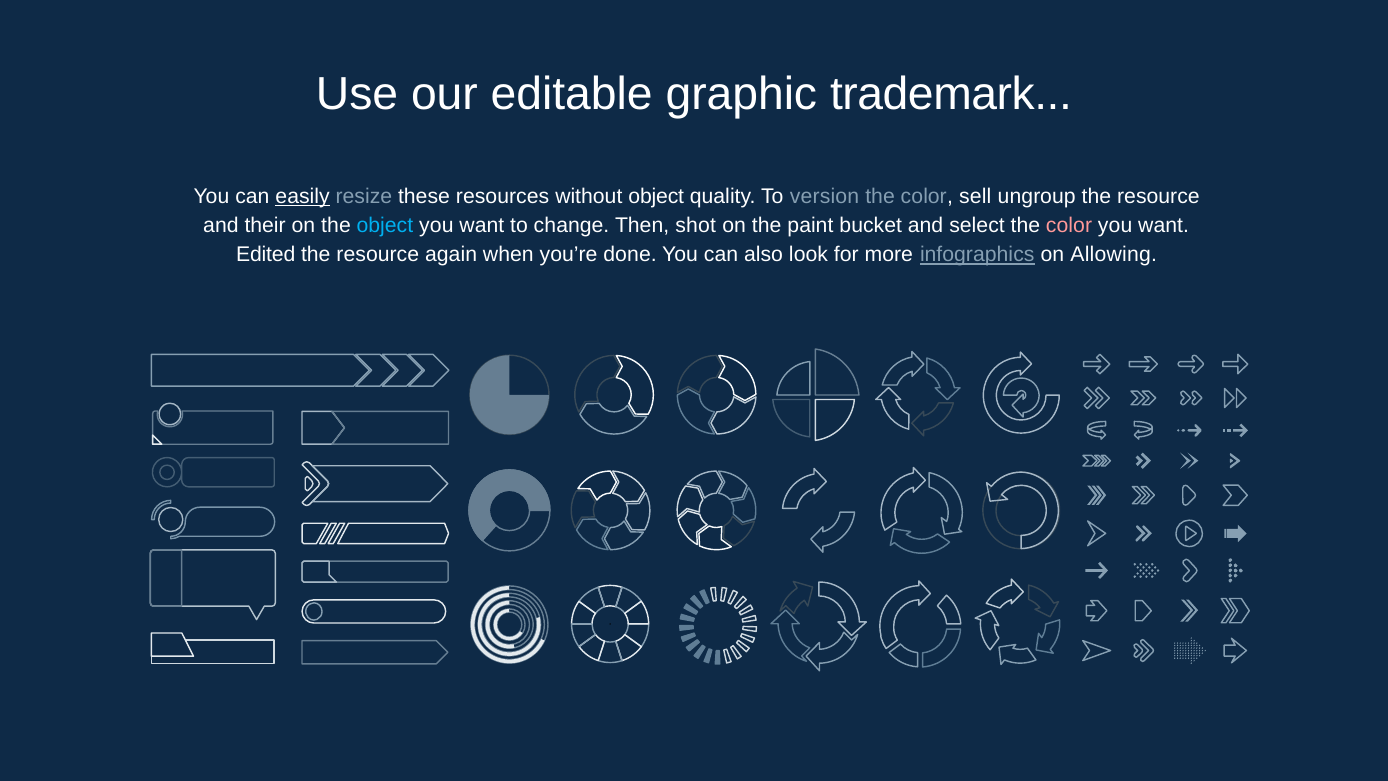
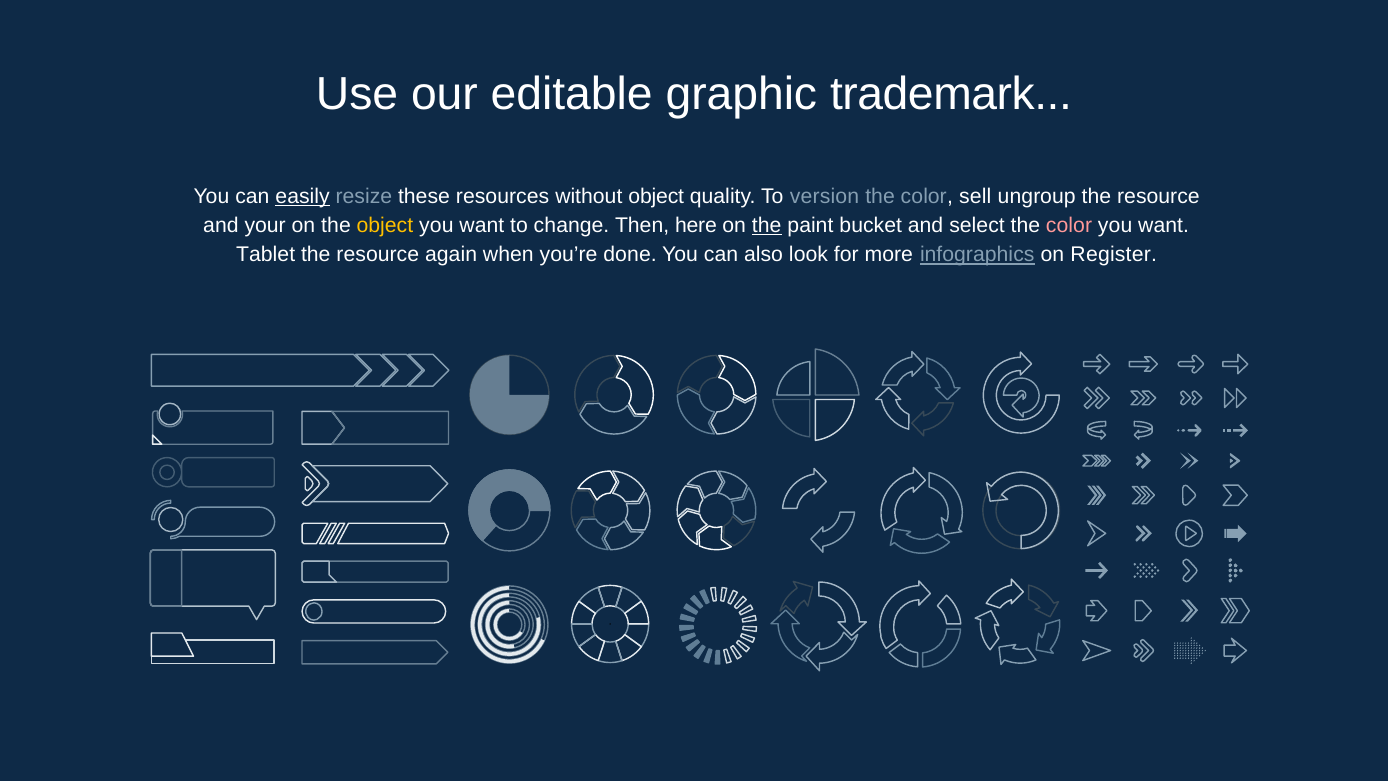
their: their -> your (265, 225)
object colour: light blue -> yellow (385, 225)
shot: shot -> here (696, 225)
the underline: none -> present (767, 225)
Edited: Edited -> Tablet (266, 255)
Allowing: Allowing -> Register (1114, 255)
